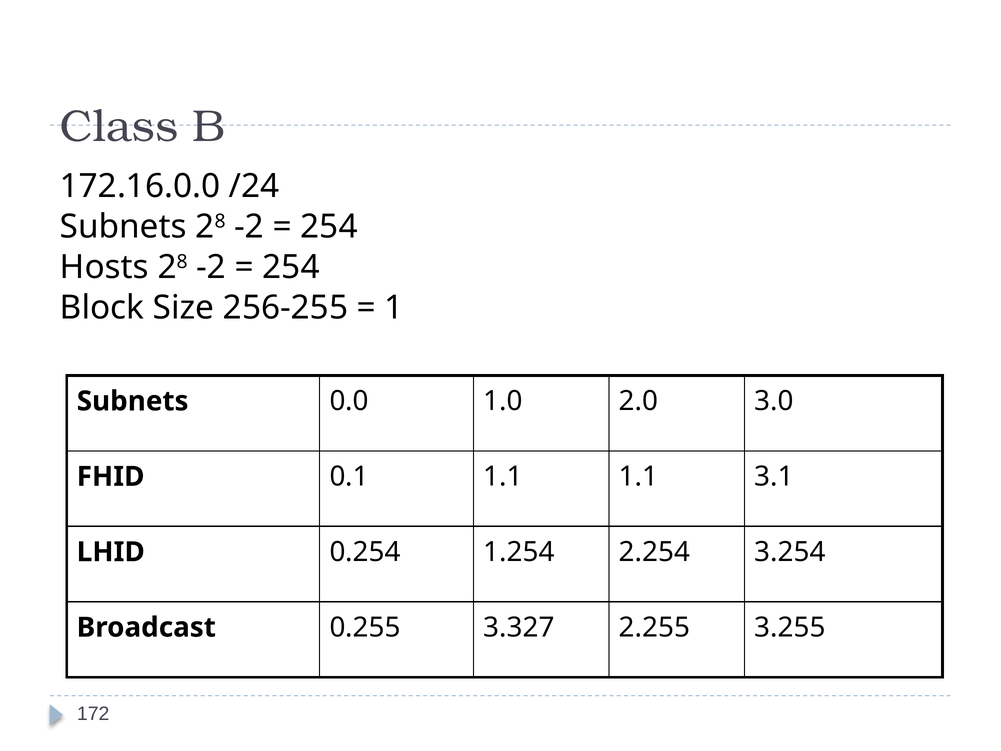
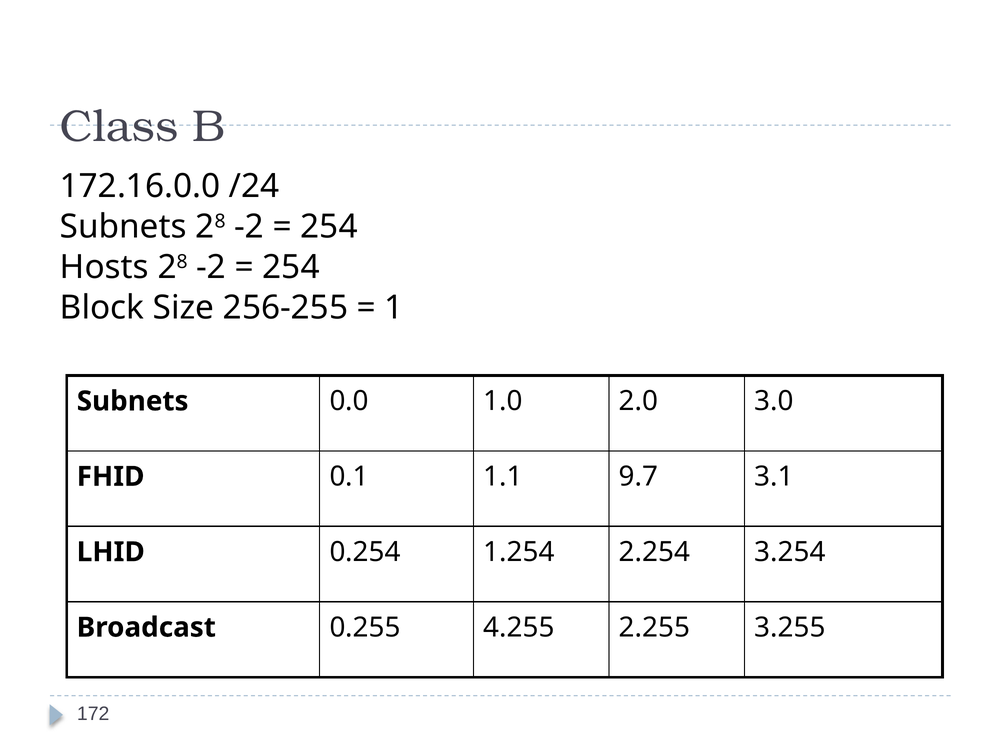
1.1 1.1: 1.1 -> 9.7 (639, 476)
3.327: 3.327 -> 4.255 (519, 627)
